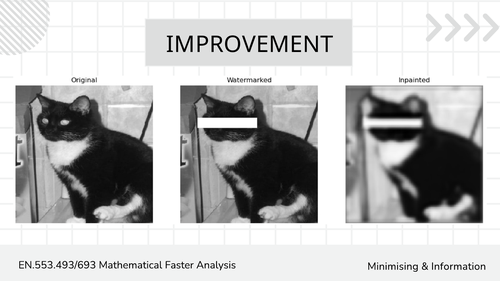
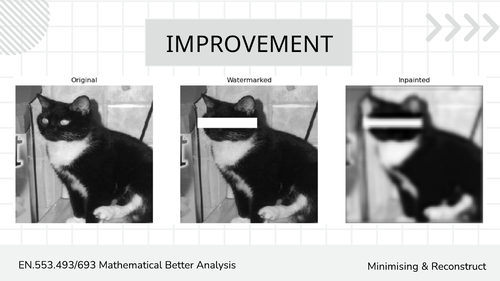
Faster: Faster -> Better (179, 265)
Information: Information -> Reconstruct (459, 267)
